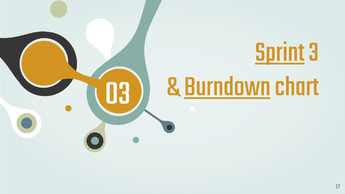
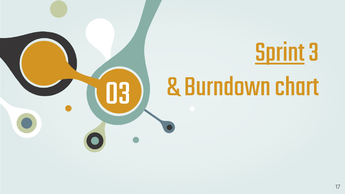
Burndown underline: present -> none (227, 86)
